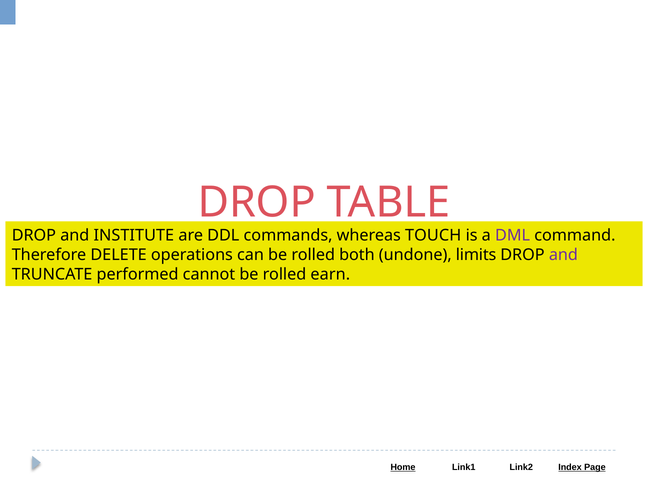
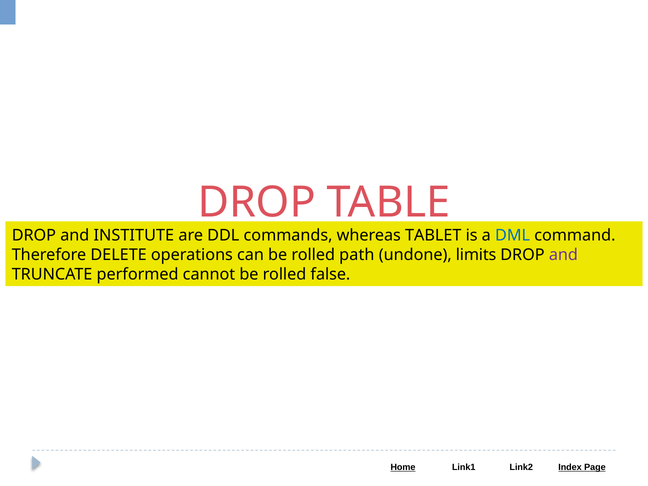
TOUCH: TOUCH -> TABLET (433, 235)
DML colour: purple -> blue (513, 235)
both: both -> path (357, 255)
earn: earn -> false (330, 274)
